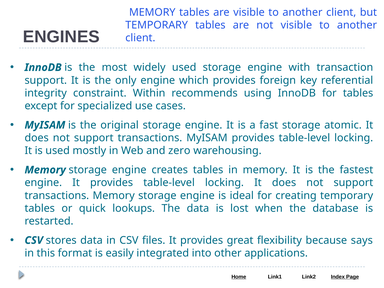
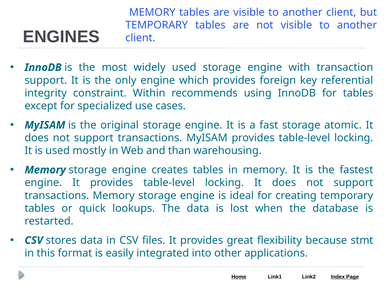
zero: zero -> than (179, 151)
says: says -> stmt (362, 240)
